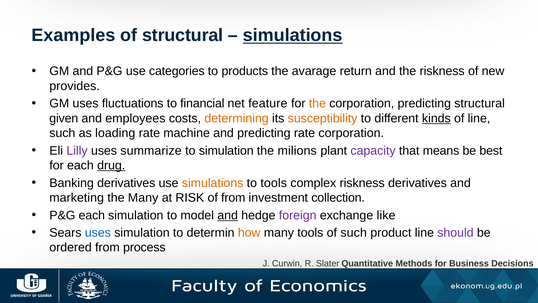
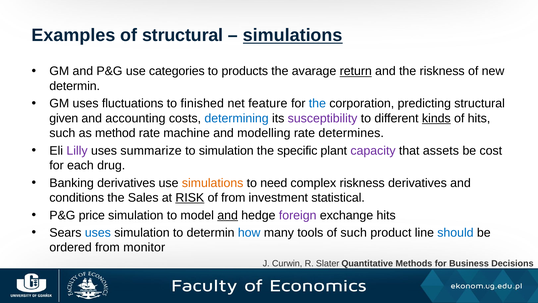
return underline: none -> present (356, 71)
provides: provides -> determin (75, 86)
financial: financial -> finished (202, 103)
the colour: orange -> blue (317, 103)
employees: employees -> accounting (135, 118)
determining colour: orange -> blue (237, 118)
susceptibility colour: orange -> purple (323, 118)
of line: line -> hits (479, 118)
loading: loading -> method (115, 133)
and predicting: predicting -> modelling (264, 133)
rate corporation: corporation -> determines (351, 133)
milions: milions -> specific (297, 150)
means: means -> assets (441, 150)
best: best -> cost (491, 150)
drug underline: present -> none (111, 165)
to tools: tools -> need (274, 183)
marketing: marketing -> conditions (77, 198)
the Many: Many -> Sales (143, 198)
RISK underline: none -> present (190, 198)
collection: collection -> statistical (338, 198)
P&G each: each -> price (92, 215)
exchange like: like -> hits (386, 215)
how colour: orange -> blue (249, 232)
should colour: purple -> blue (455, 232)
process: process -> monitor (144, 247)
